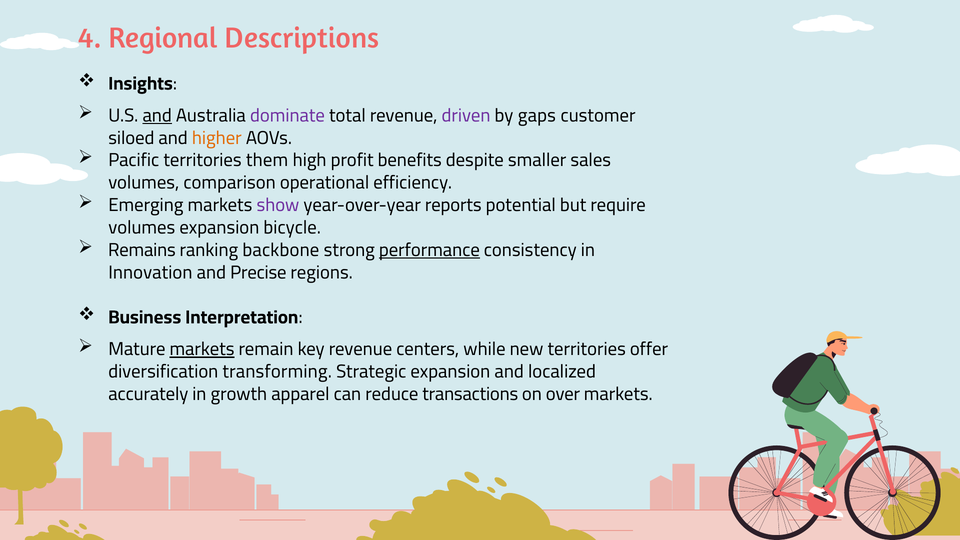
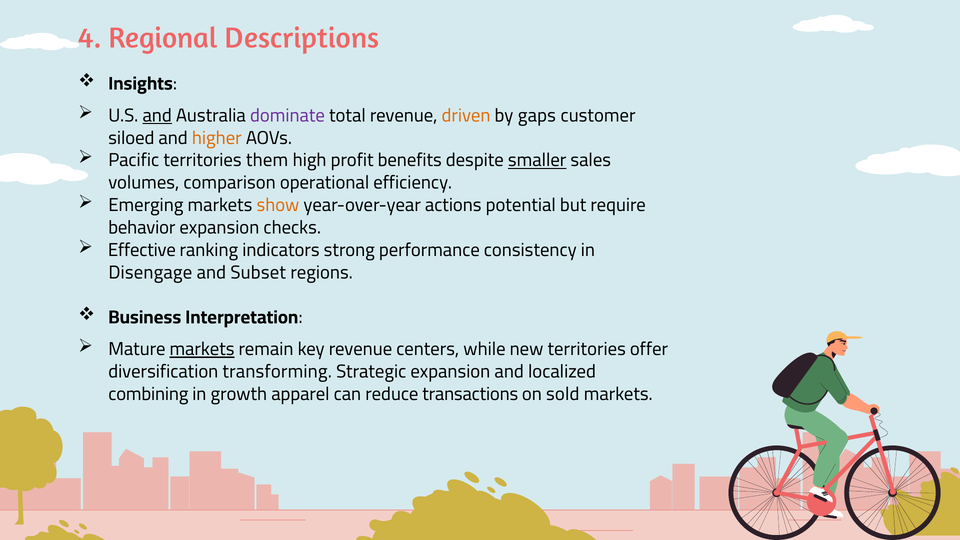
driven colour: purple -> orange (466, 115)
smaller underline: none -> present (537, 160)
show colour: purple -> orange (278, 205)
reports: reports -> actions (453, 205)
volumes: volumes -> behavior (142, 228)
bicycle: bicycle -> checks (292, 228)
Remains: Remains -> Effective (142, 250)
backbone: backbone -> indicators (281, 250)
performance underline: present -> none (429, 250)
Innovation: Innovation -> Disengage (150, 272)
Precise: Precise -> Subset (258, 272)
accurately: accurately -> combining (148, 394)
over: over -> sold (563, 394)
